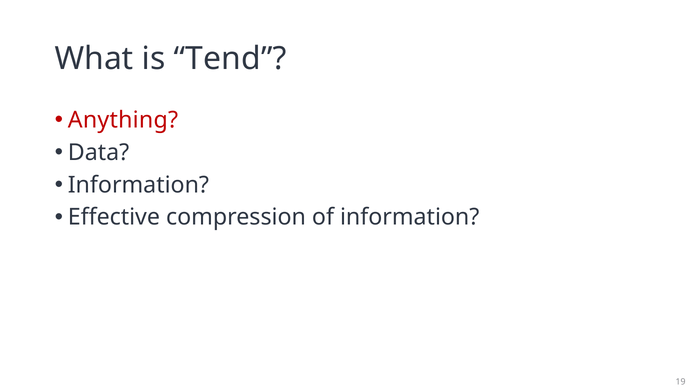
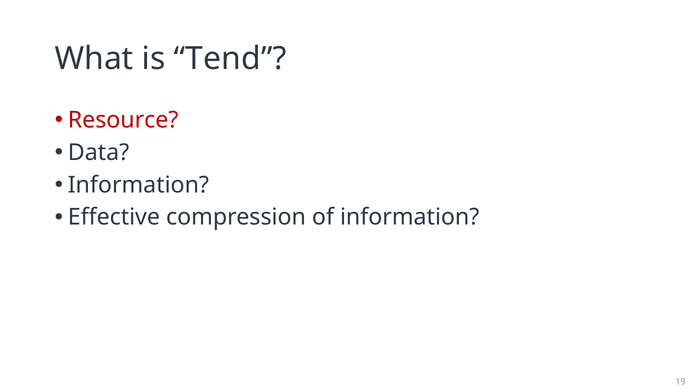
Anything: Anything -> Resource (123, 120)
